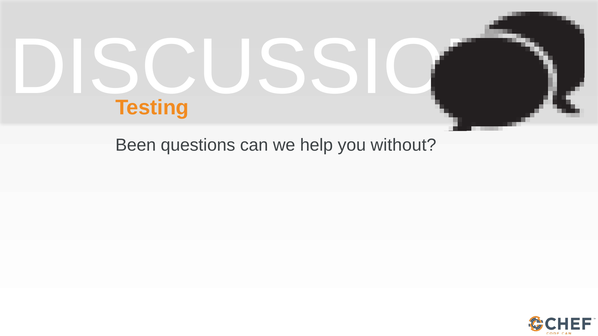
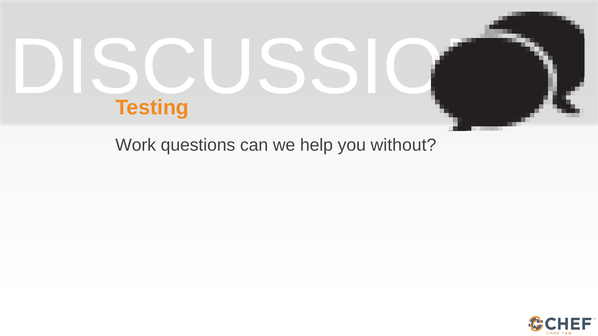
Been: Been -> Work (136, 145)
